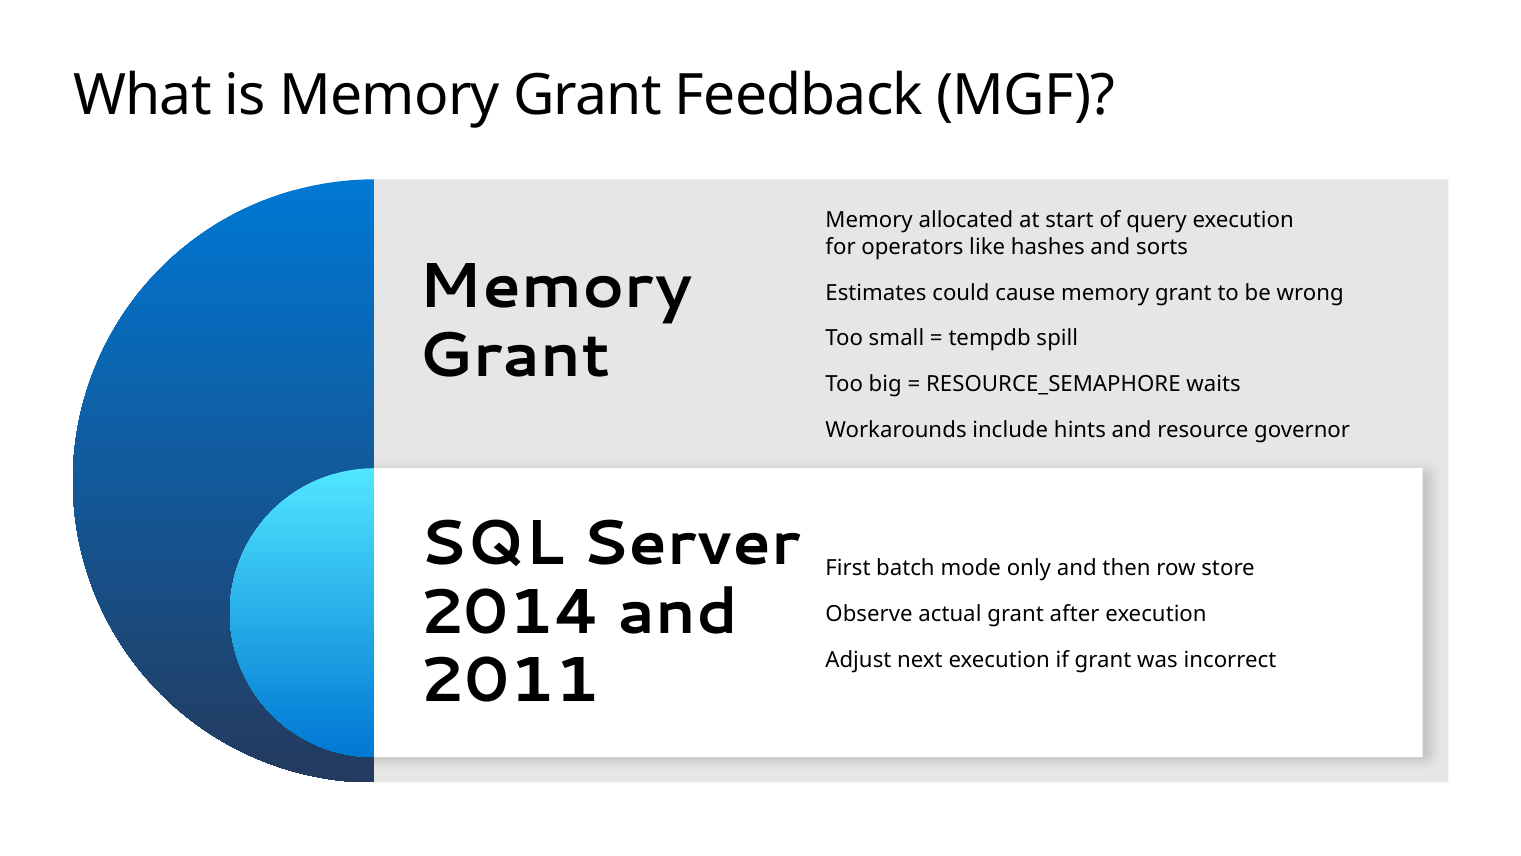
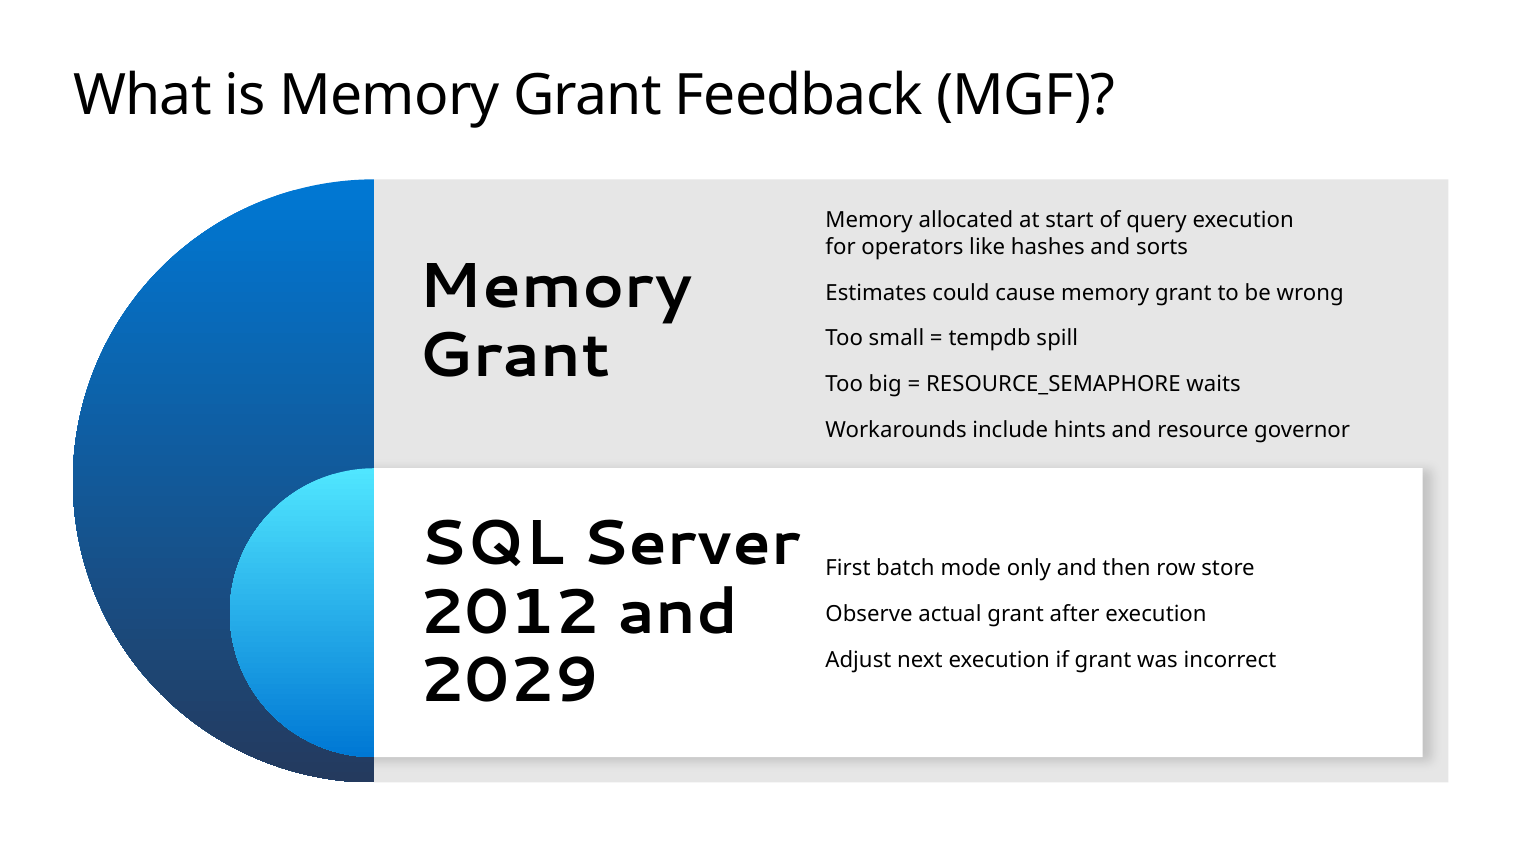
2014: 2014 -> 2012 (510, 612)
2011: 2011 -> 2029 (510, 680)
